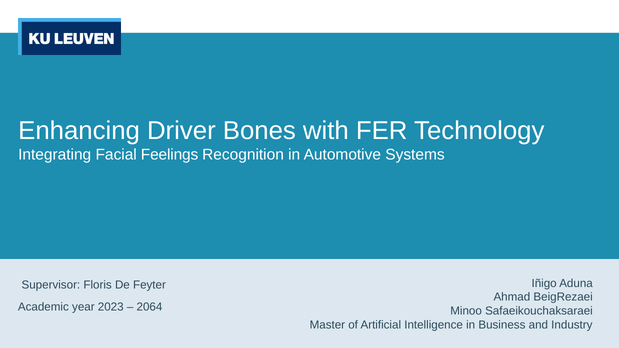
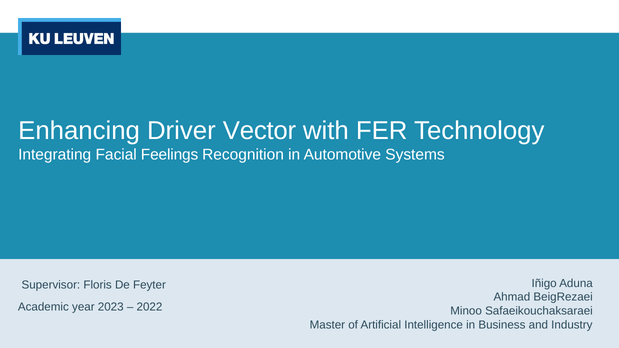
Bones: Bones -> Vector (259, 131)
2064: 2064 -> 2022 (149, 307)
